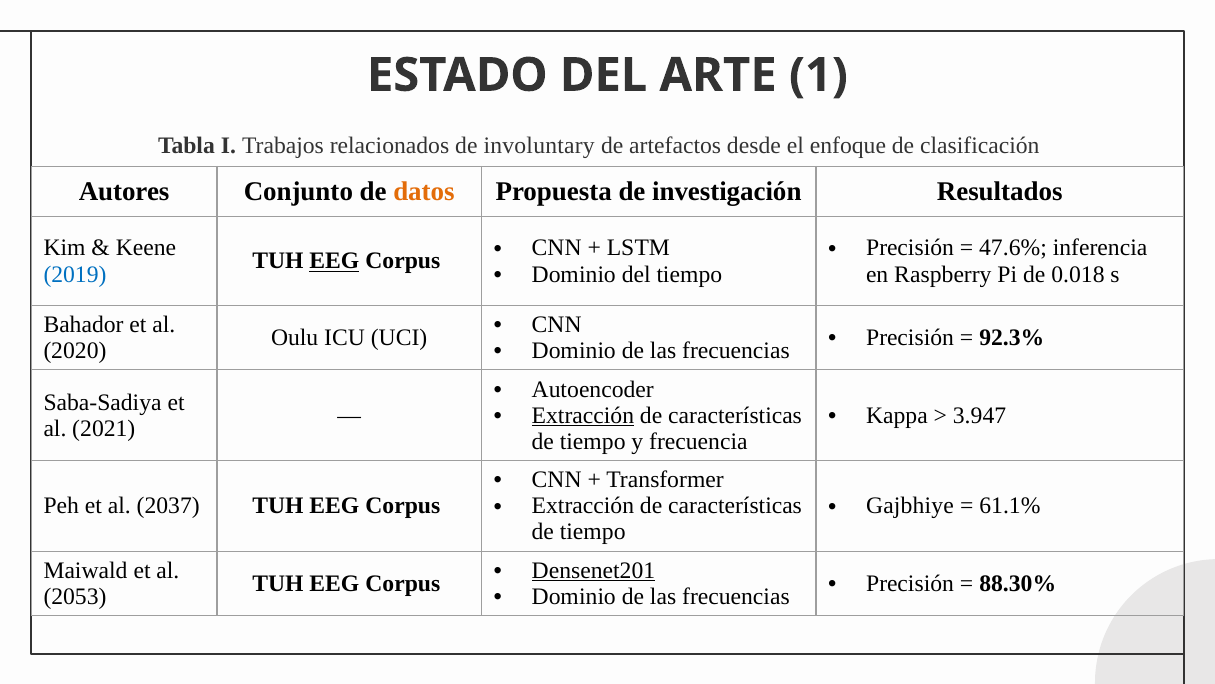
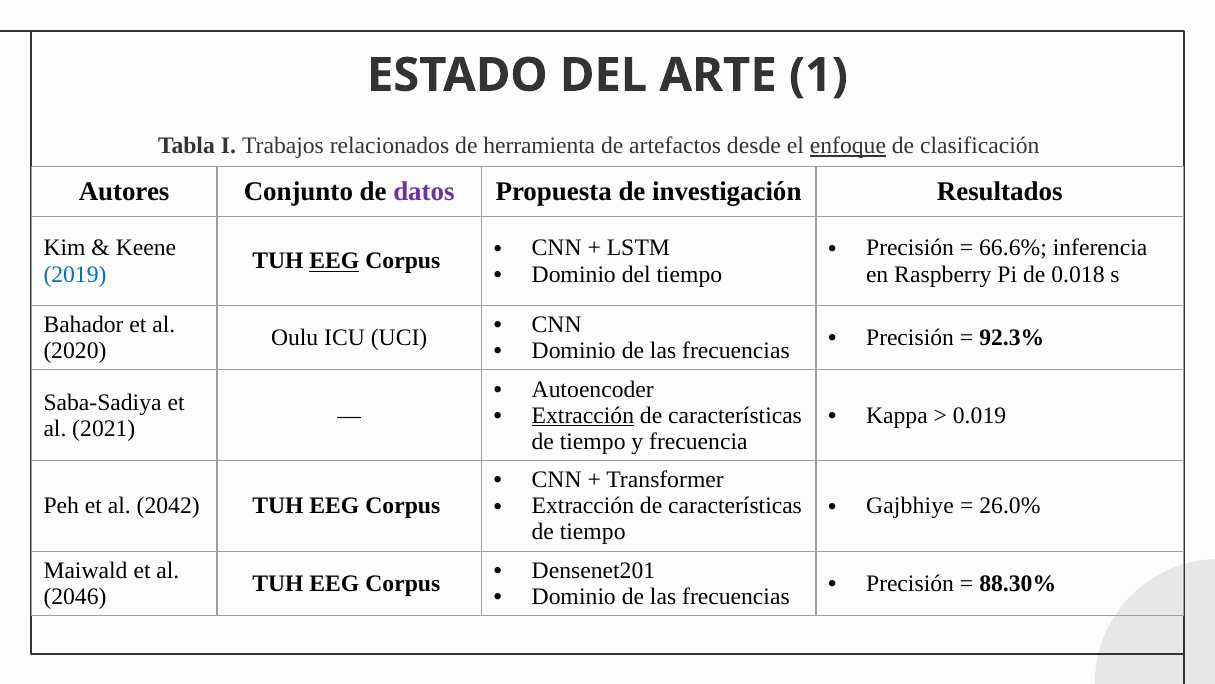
involuntary: involuntary -> herramienta (539, 146)
enfoque underline: none -> present (848, 146)
datos colour: orange -> purple (424, 192)
47.6%: 47.6% -> 66.6% (1013, 248)
3.947: 3.947 -> 0.019 (980, 415)
2037: 2037 -> 2042 (168, 506)
61.1%: 61.1% -> 26.0% (1010, 506)
Densenet201 underline: present -> none (593, 570)
2053: 2053 -> 2046 (75, 596)
